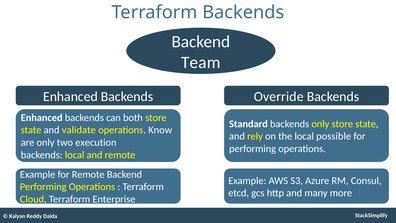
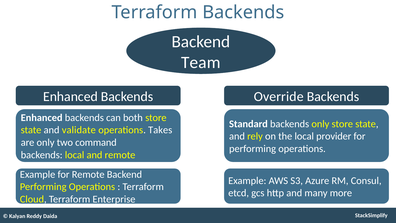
Know: Know -> Takes (160, 130)
possible: possible -> provider (334, 136)
execution: execution -> command (96, 142)
